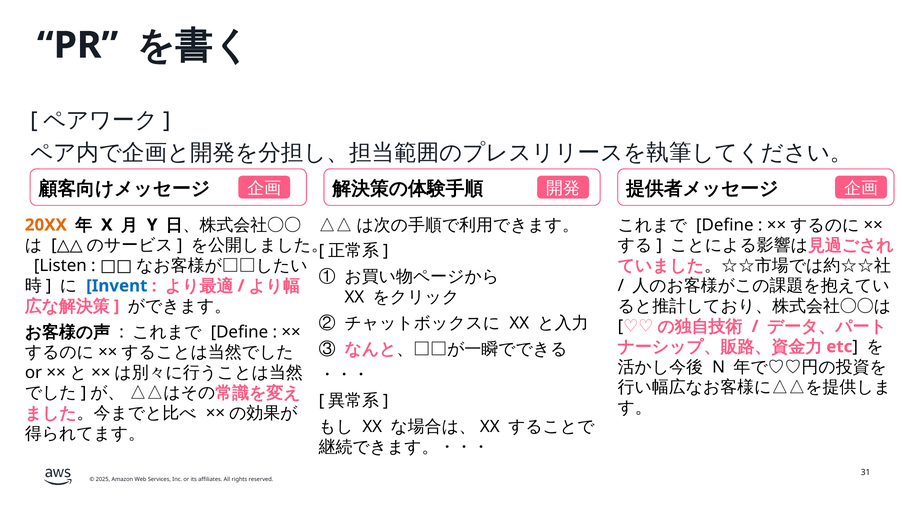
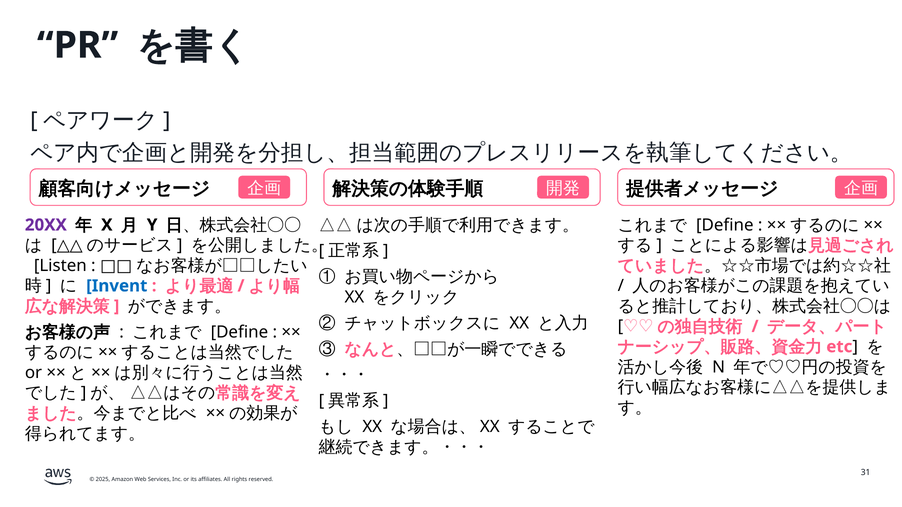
20XX colour: orange -> purple (46, 225)
